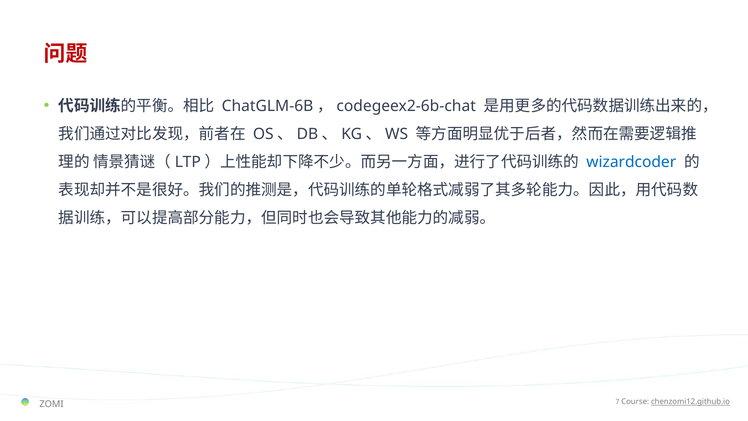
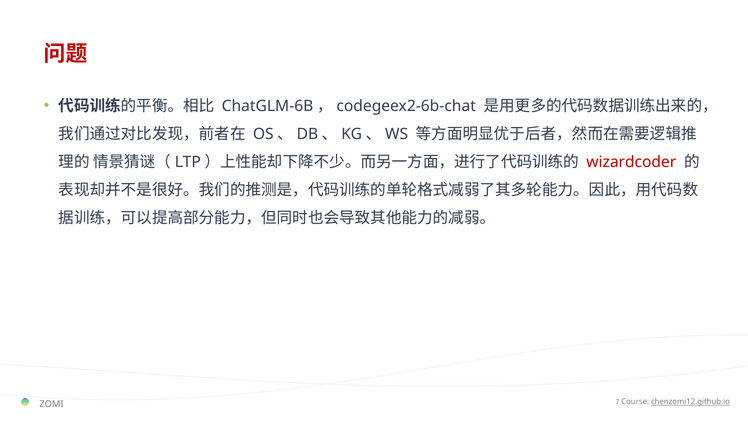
wizardcoder colour: blue -> red (631, 162)
